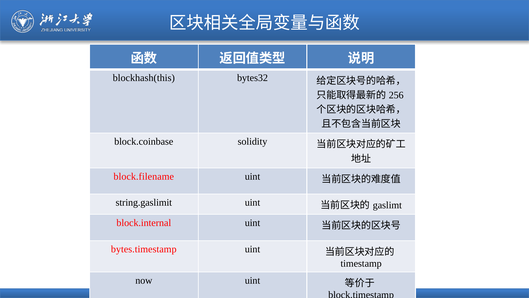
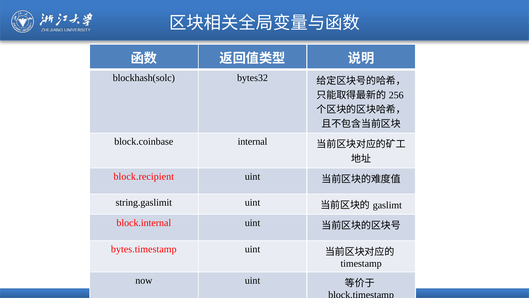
blockhash(this: blockhash(this -> blockhash(solc (144, 78)
solidity: solidity -> internal (253, 141)
block.filename: block.filename -> block.recipient (144, 176)
